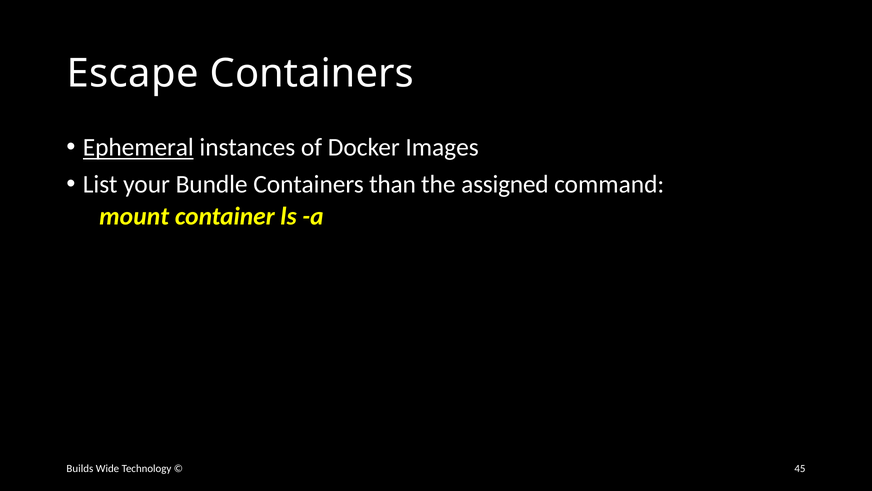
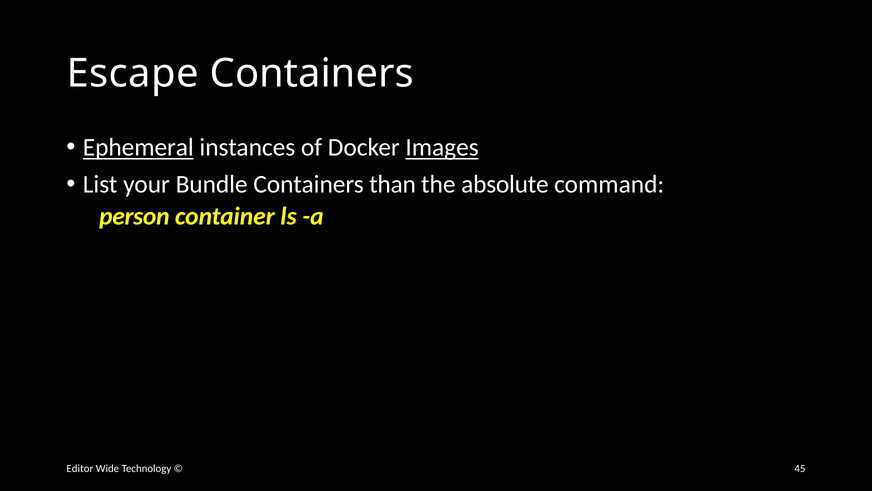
Images underline: none -> present (442, 147)
assigned: assigned -> absolute (505, 184)
mount: mount -> person (134, 216)
Builds: Builds -> Editor (80, 468)
